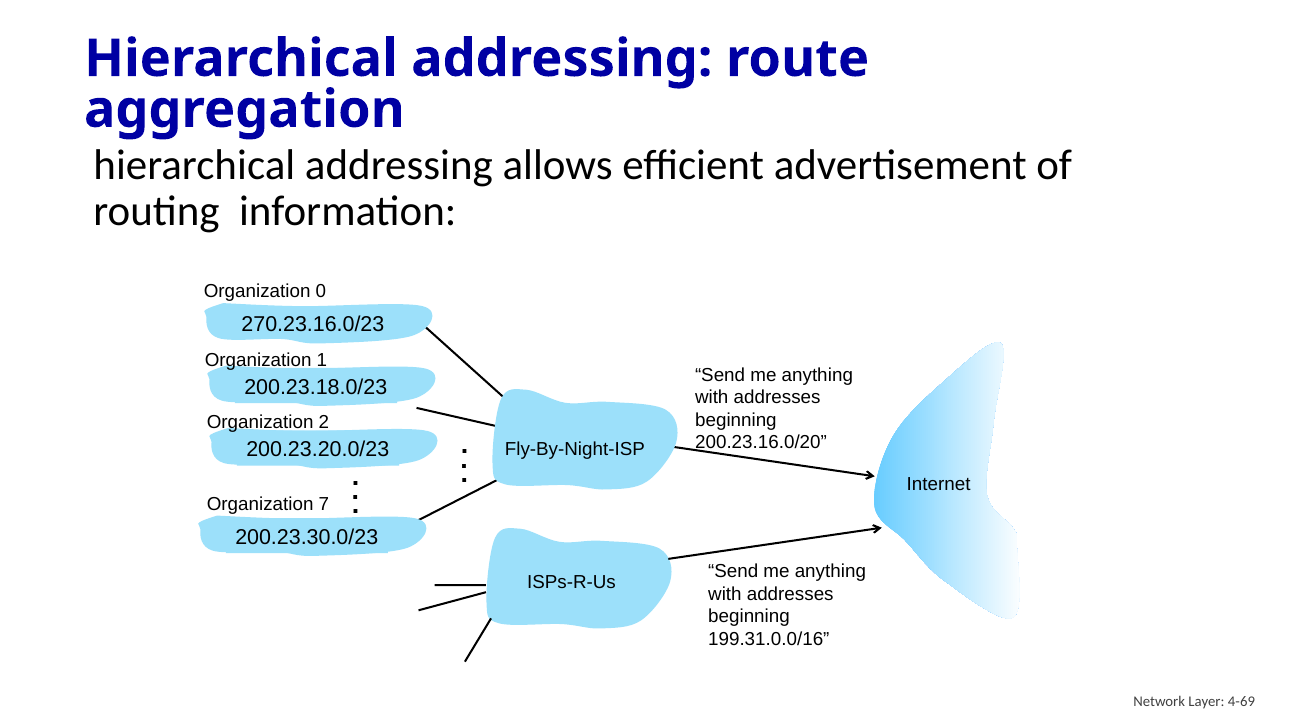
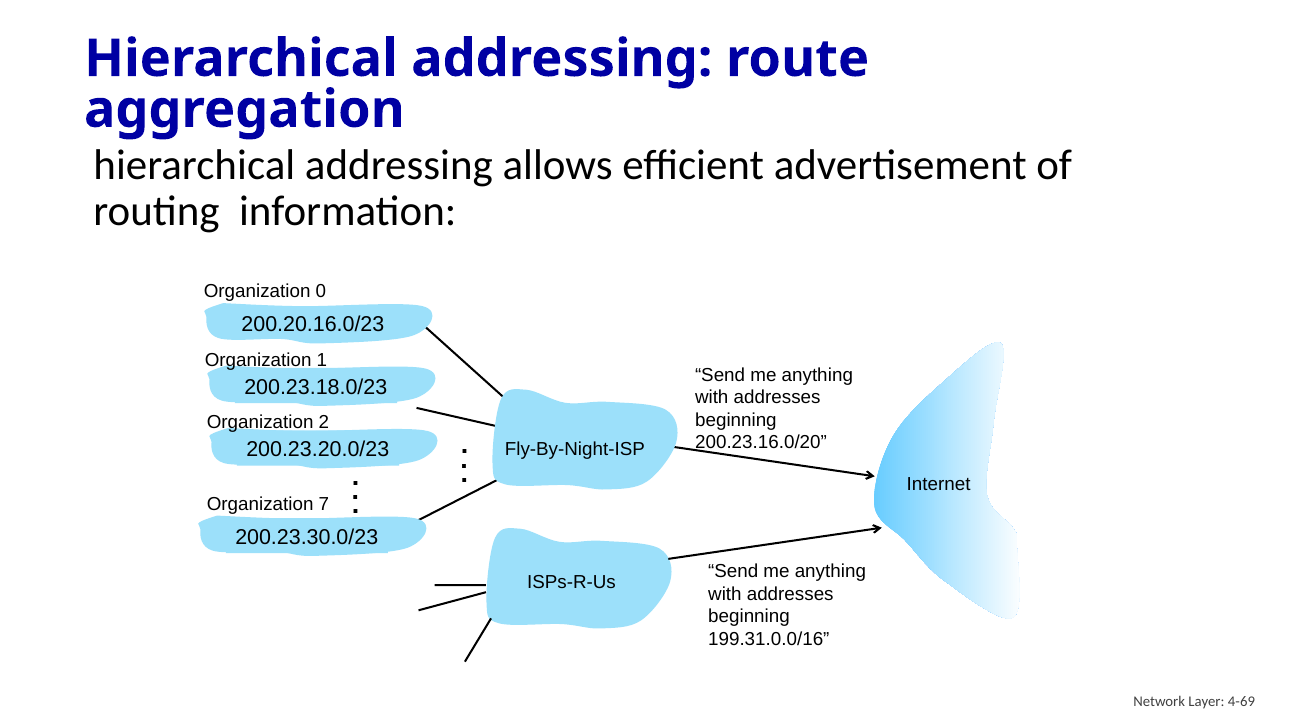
270.23.16.0/23: 270.23.16.0/23 -> 200.20.16.0/23 (313, 325)
